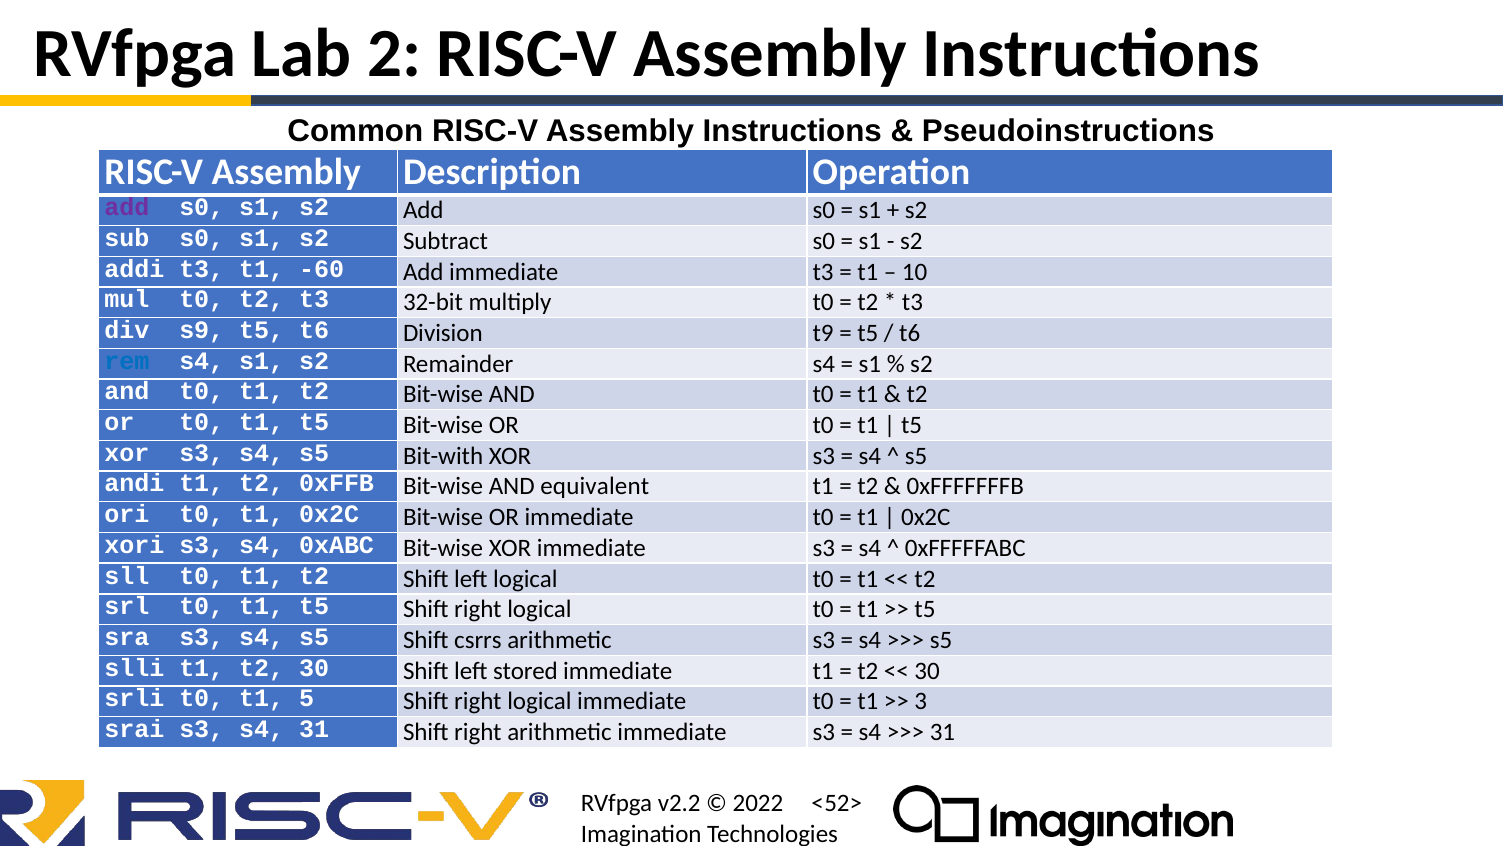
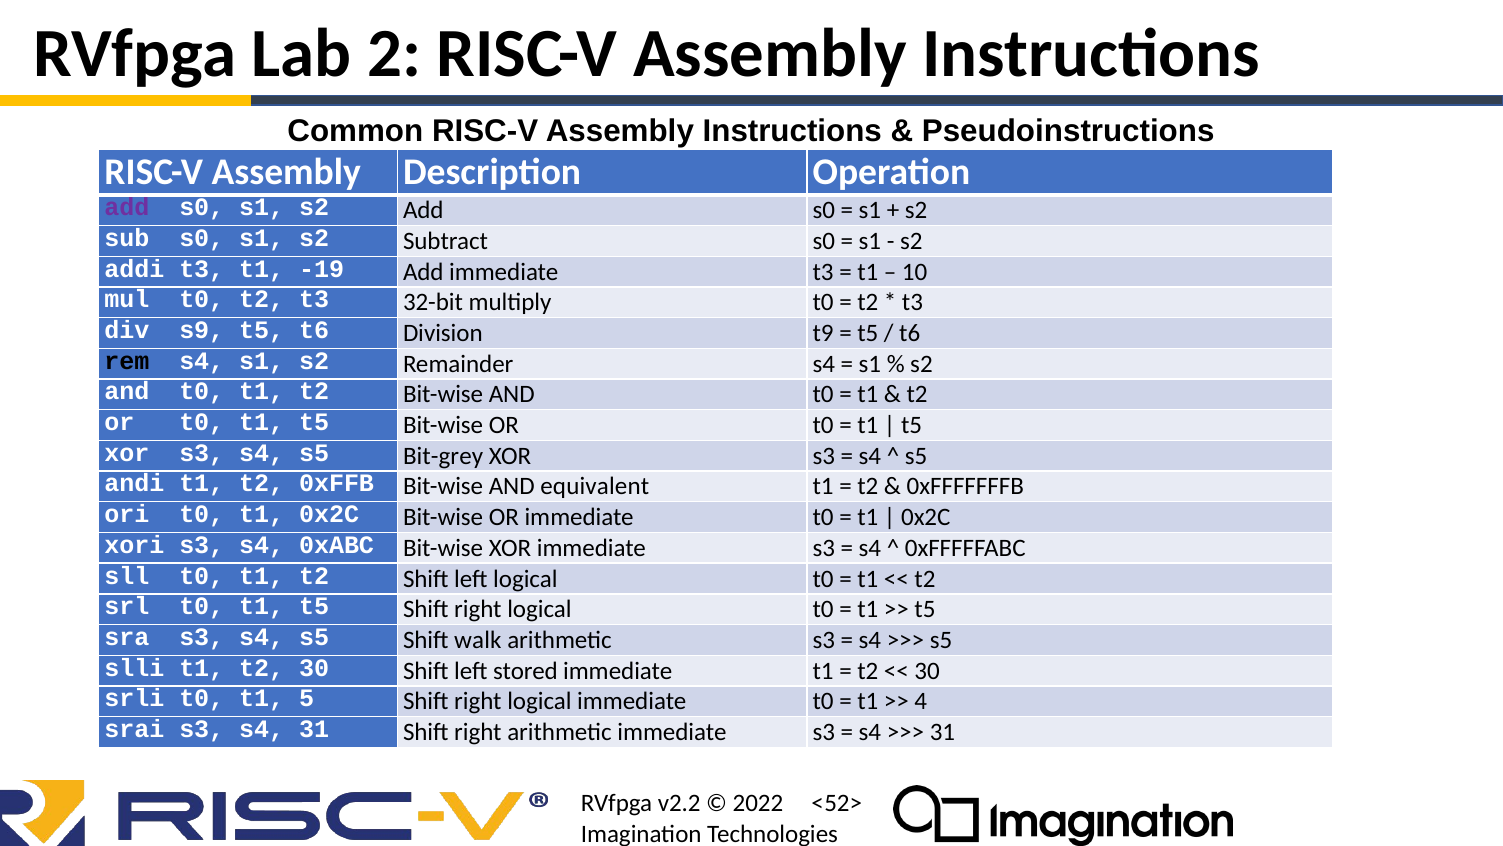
-60: -60 -> -19 (322, 269)
rem colour: blue -> black (127, 361)
Bit-with: Bit-with -> Bit-grey (443, 456)
csrrs: csrrs -> walk (478, 640)
3: 3 -> 4 (921, 701)
